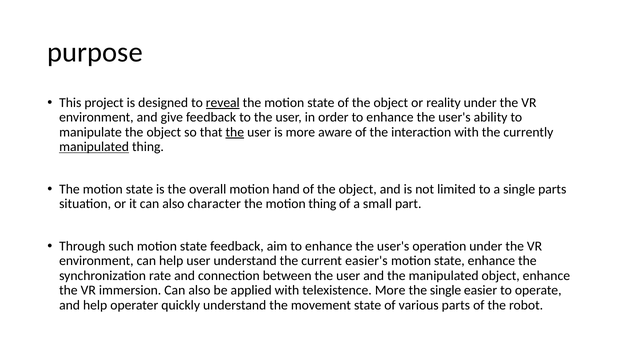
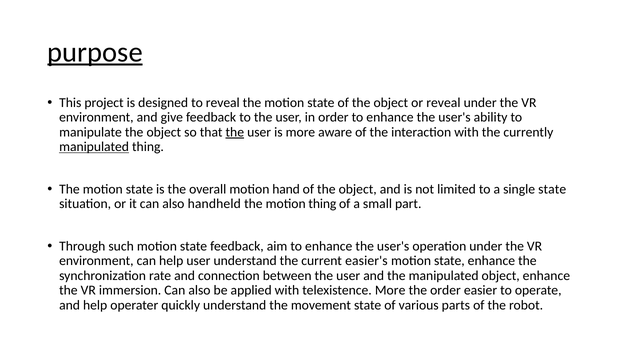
purpose underline: none -> present (95, 52)
reveal underline: present -> none (223, 103)
or reality: reality -> reveal (443, 103)
single parts: parts -> state (552, 189)
character: character -> handheld (214, 204)
the single: single -> order (445, 291)
